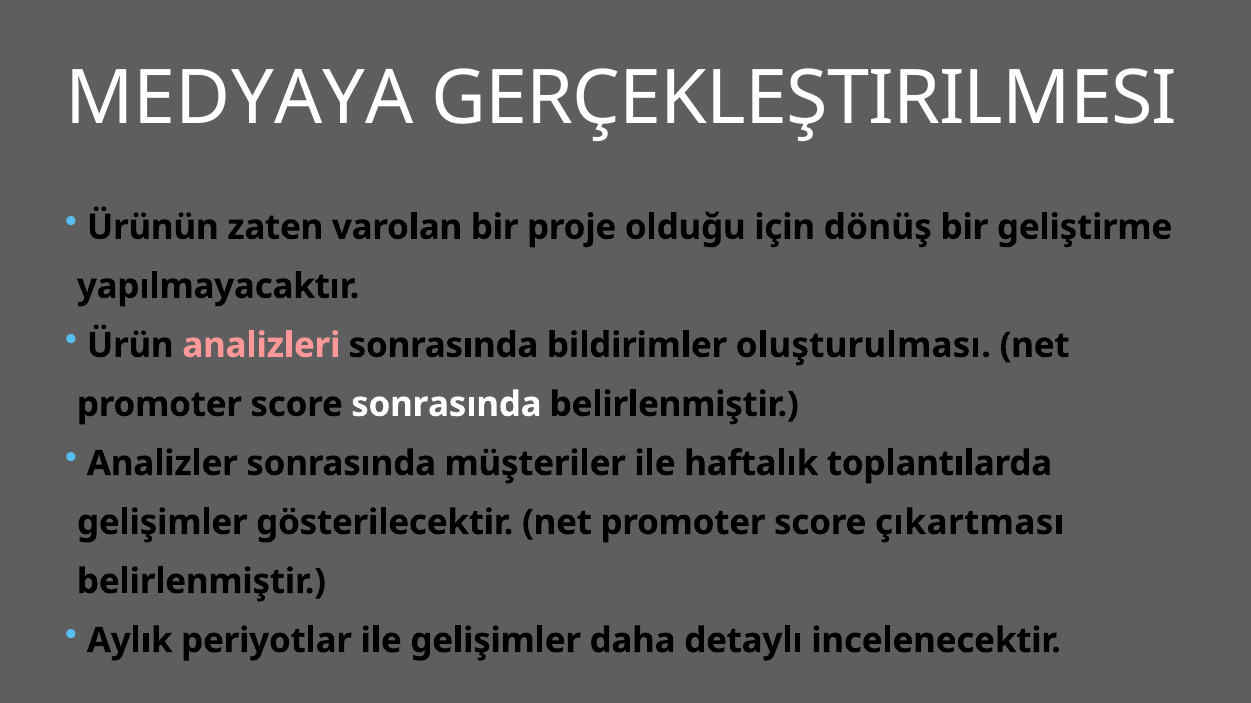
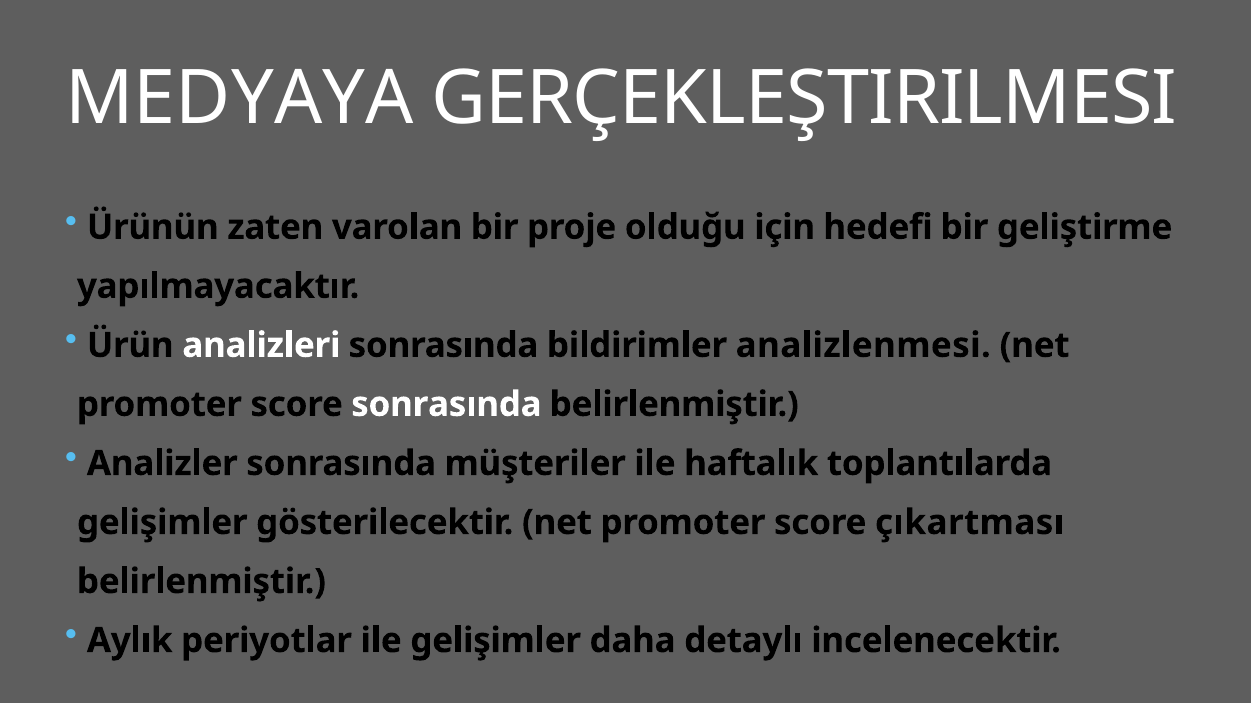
dönüş: dönüş -> hedefi (878, 227)
analizleri colour: pink -> white (261, 346)
oluşturulması: oluşturulması -> analizlenmesi (863, 346)
